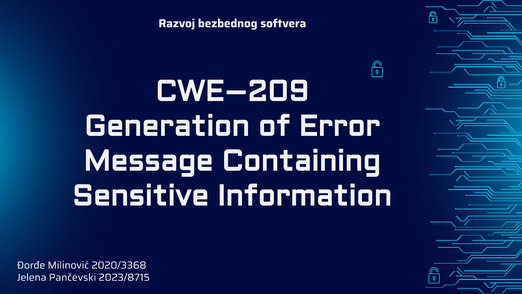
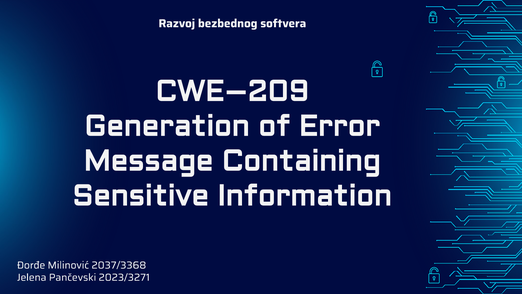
2020/3368: 2020/3368 -> 2037/3368 (119, 265)
2023/8715: 2023/8715 -> 2023/3271 (124, 277)
